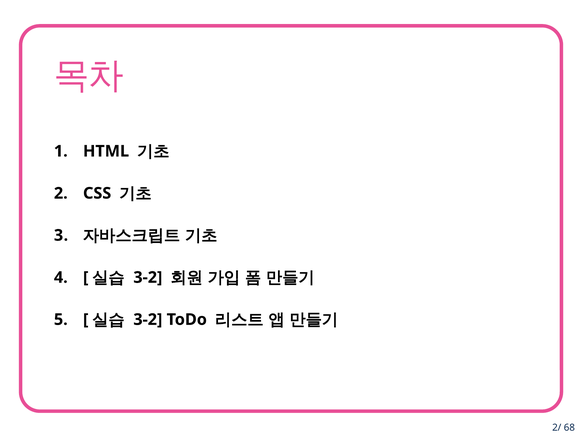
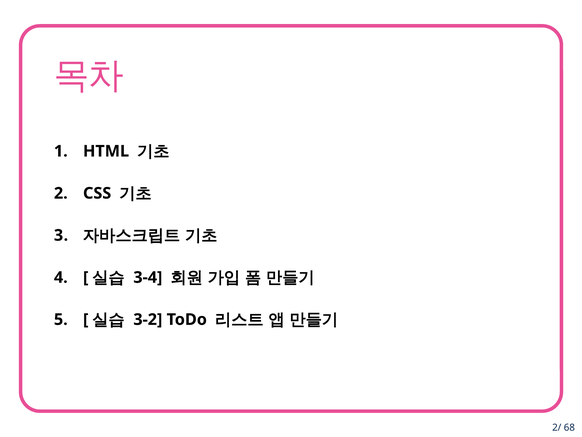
3-2: 3-2 -> 3-4 (148, 277)
